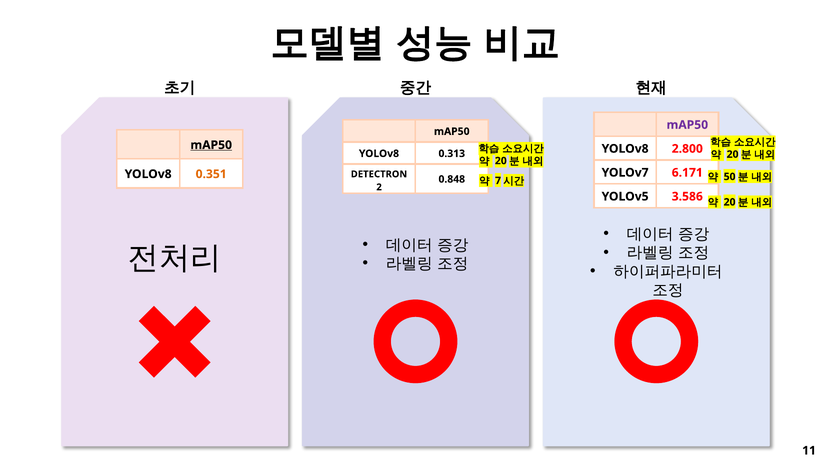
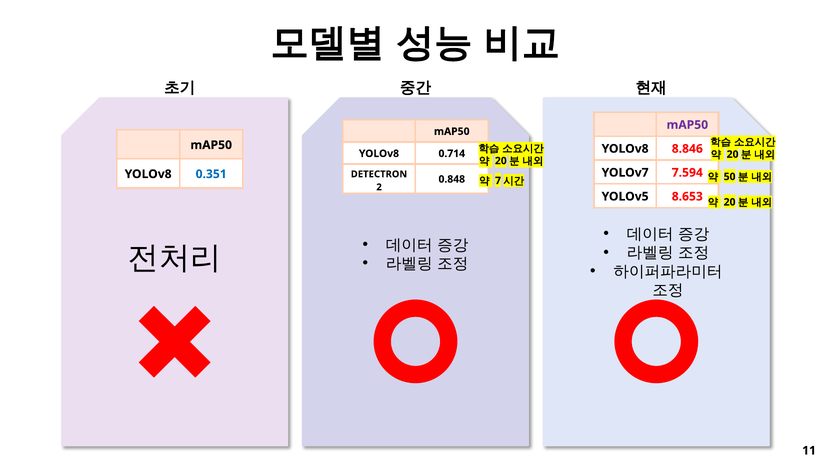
mAP50 underline: present -> none (211, 145)
2.800: 2.800 -> 8.846 (687, 149)
0.313: 0.313 -> 0.714 (452, 154)
6.171: 6.171 -> 7.594 (687, 173)
0.351 colour: orange -> blue (211, 174)
3.586: 3.586 -> 8.653 (687, 197)
